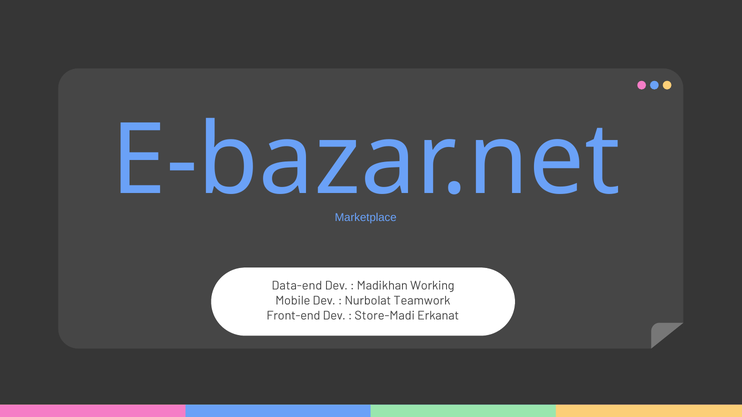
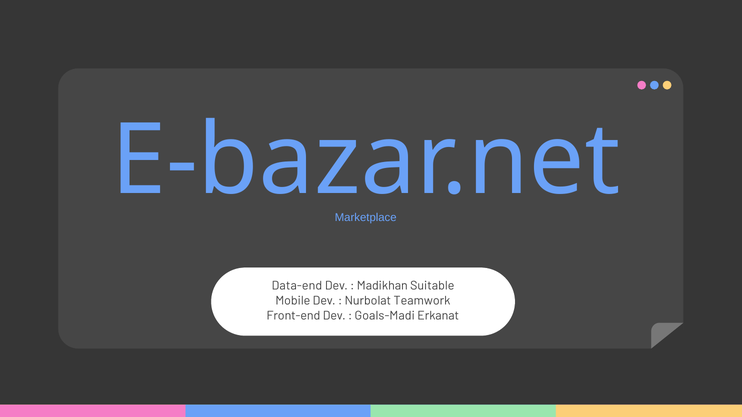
Working: Working -> Suitable (432, 286)
Store-Madi: Store-Madi -> Goals-Madi (385, 316)
